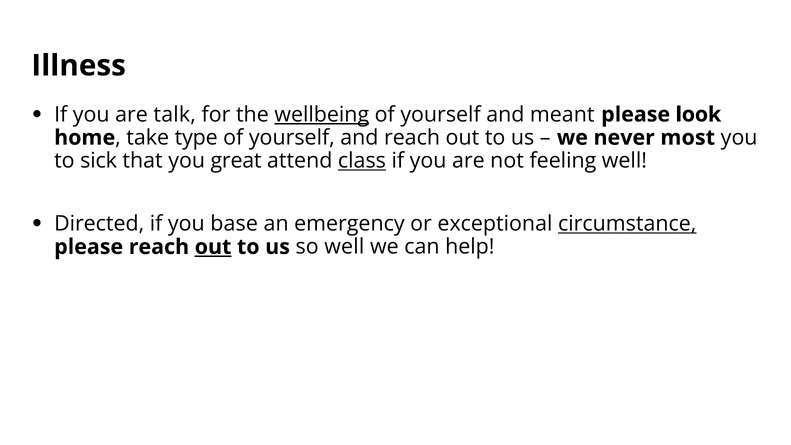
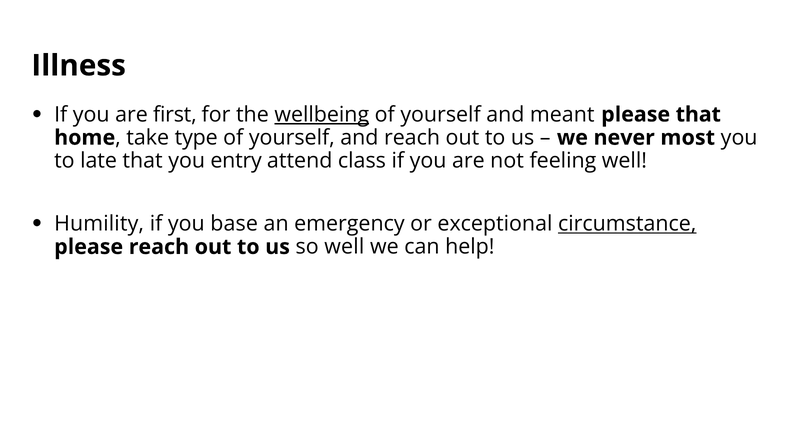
talk: talk -> first (175, 114)
please look: look -> that (698, 114)
sick: sick -> late (99, 161)
great: great -> entry (236, 161)
class underline: present -> none (362, 161)
Directed: Directed -> Humility (99, 224)
out underline: present -> none (213, 247)
